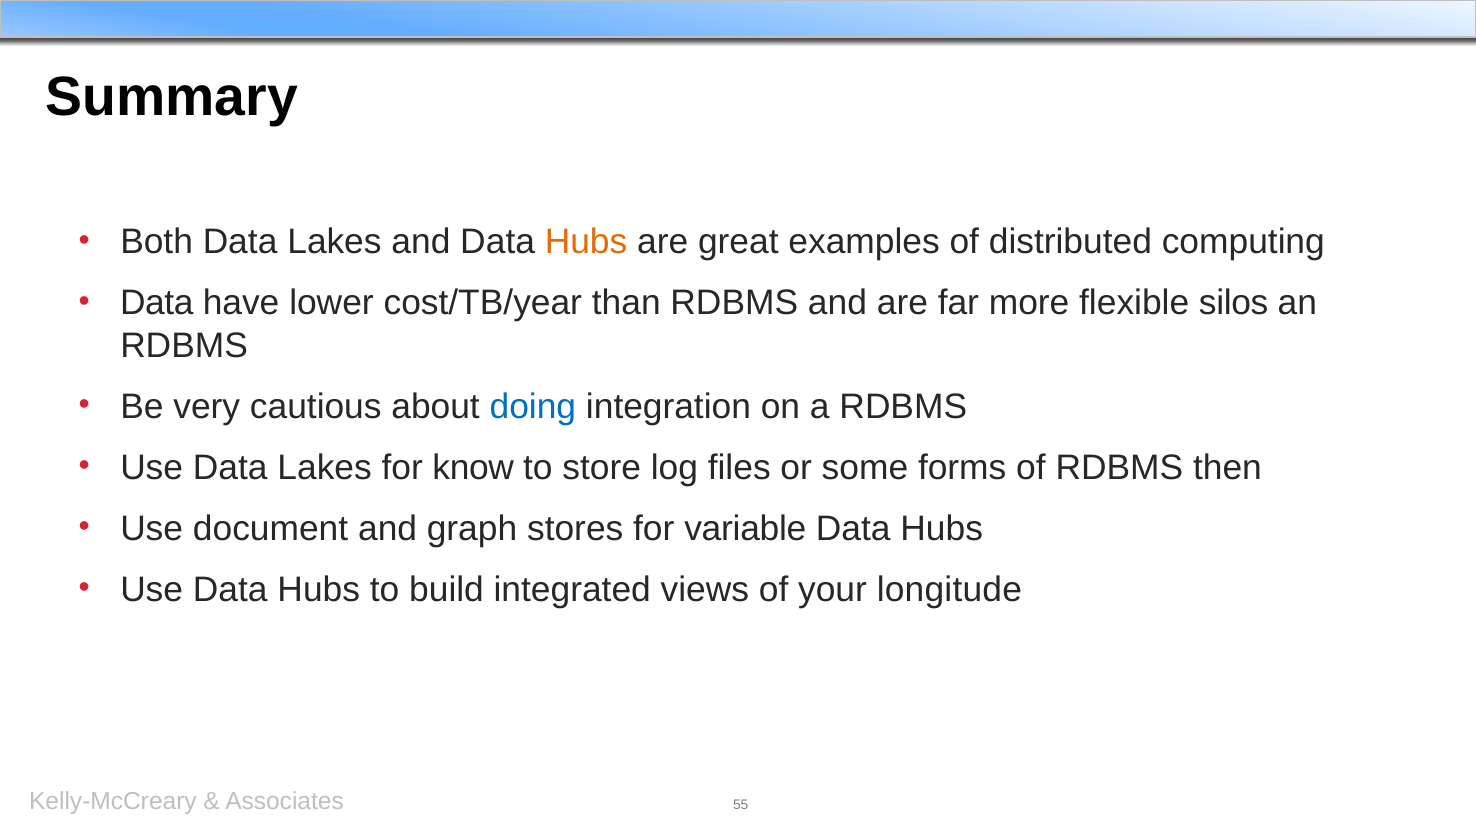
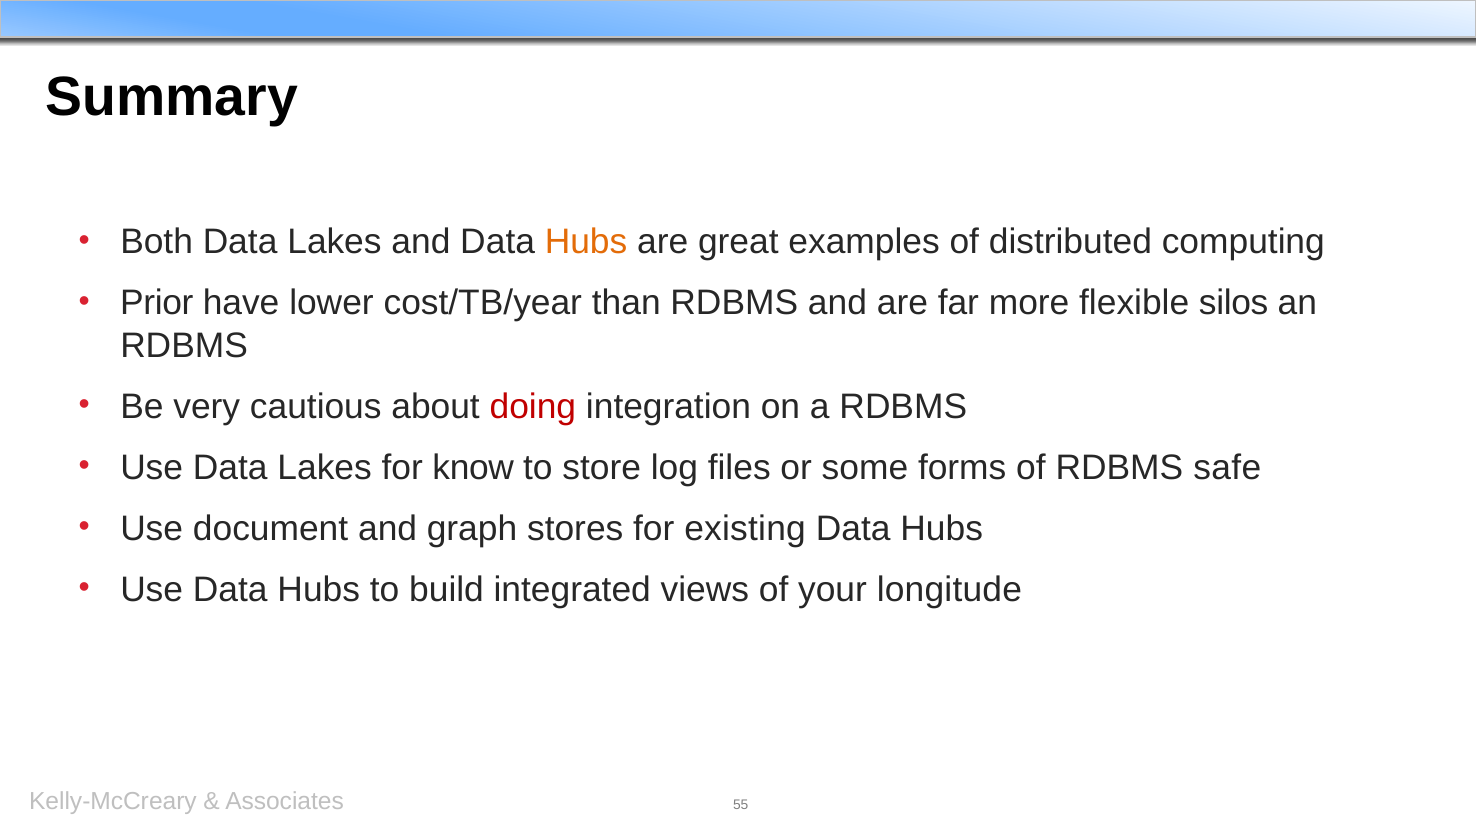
Data: Data -> Prior (157, 303)
doing colour: blue -> red (533, 406)
then: then -> safe (1227, 467)
variable: variable -> existing (745, 528)
